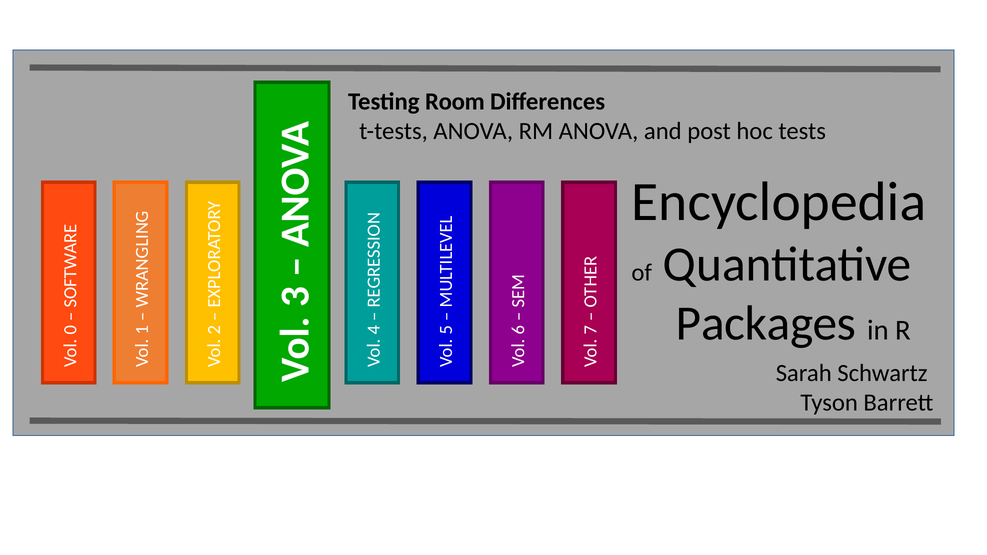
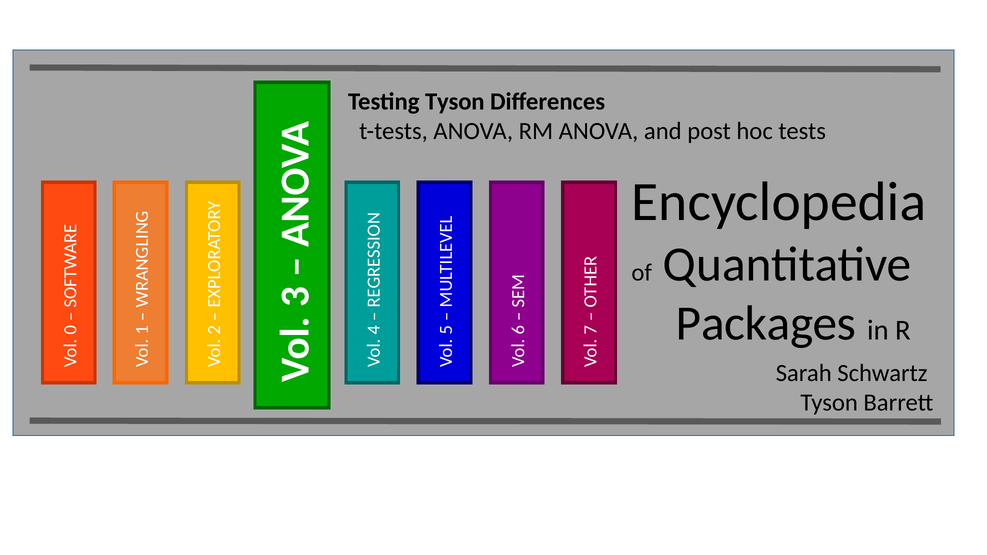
Testing Room: Room -> Tyson (455, 102)
